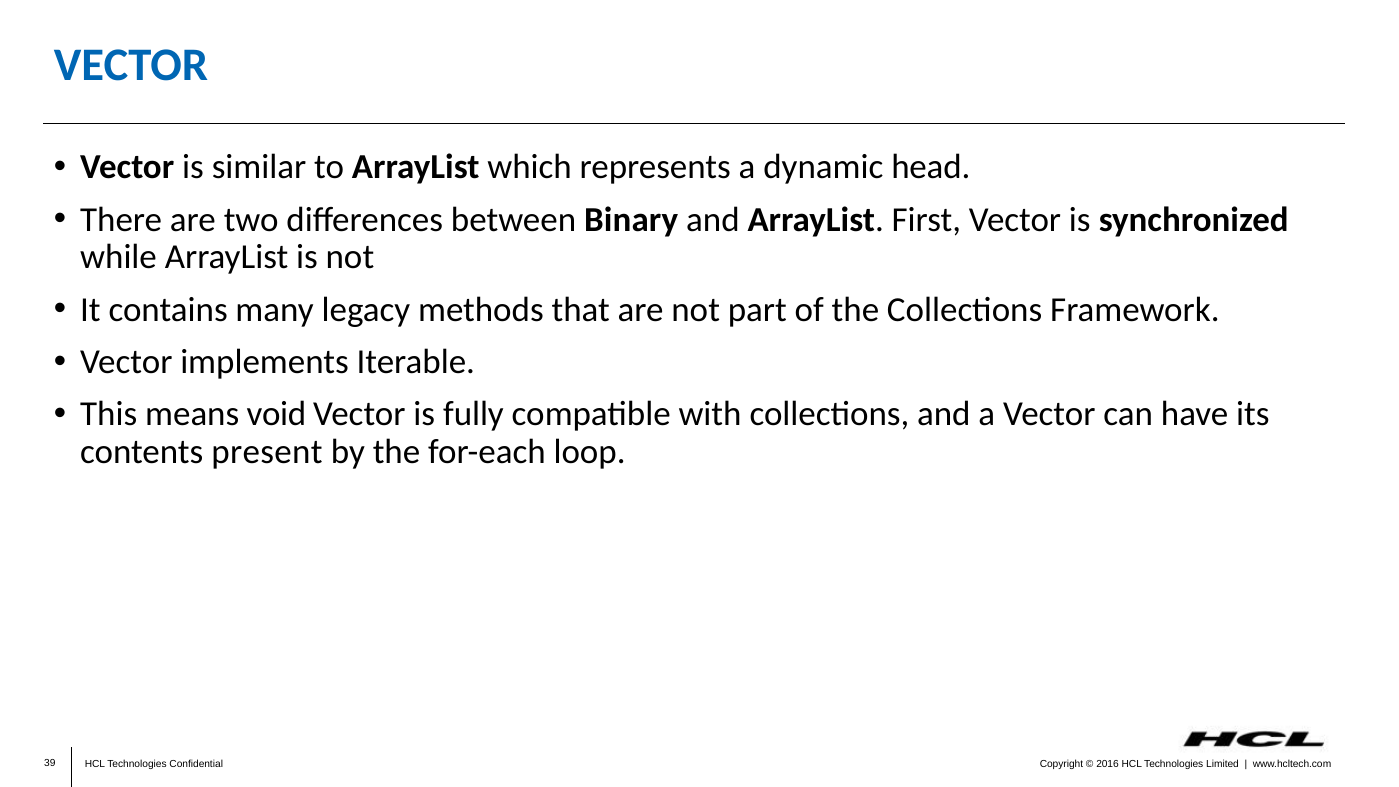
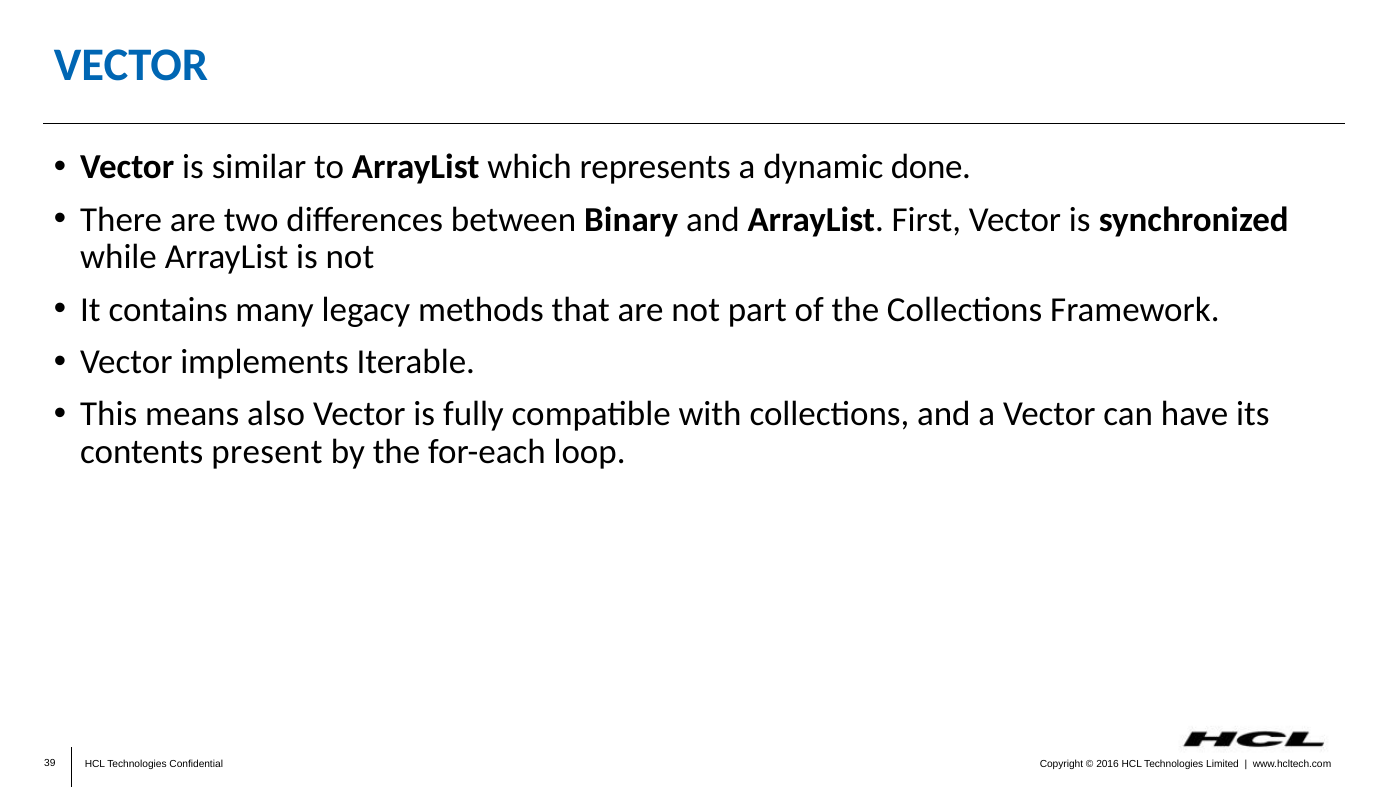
head: head -> done (931, 167)
void: void -> also (276, 414)
